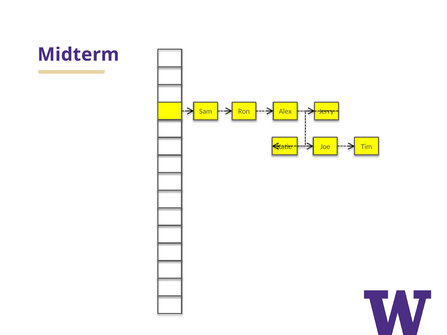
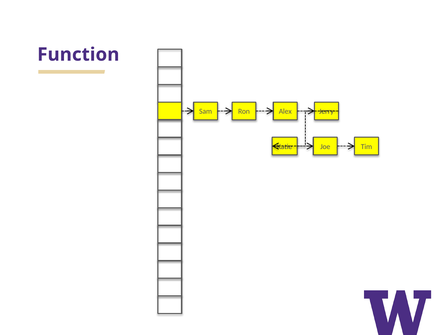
Midterm: Midterm -> Function (78, 55)
